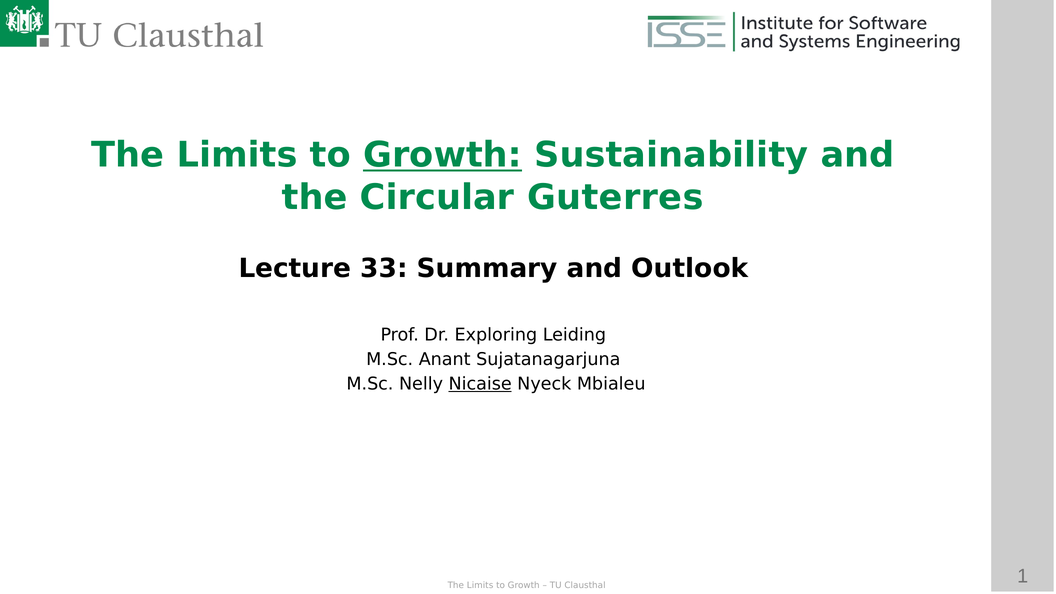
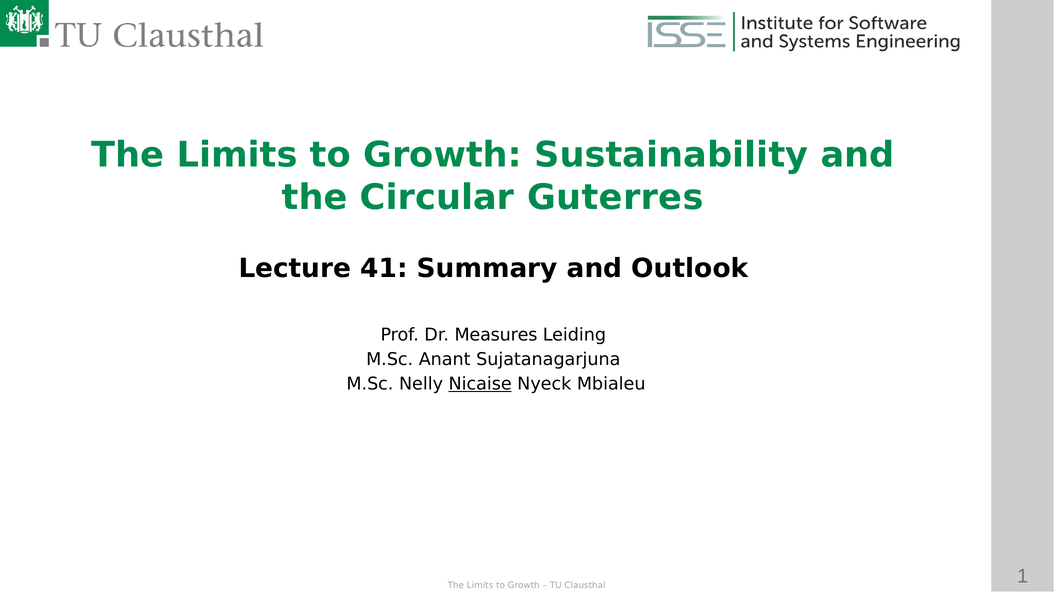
Growth underline: present -> none (443, 155)
33: 33 -> 41 (384, 269)
Exploring: Exploring -> Measures (496, 335)
